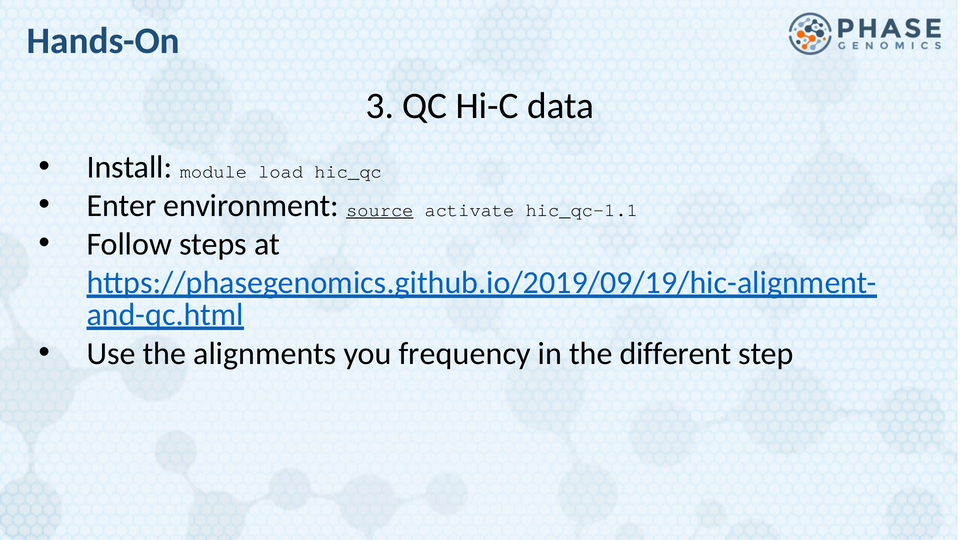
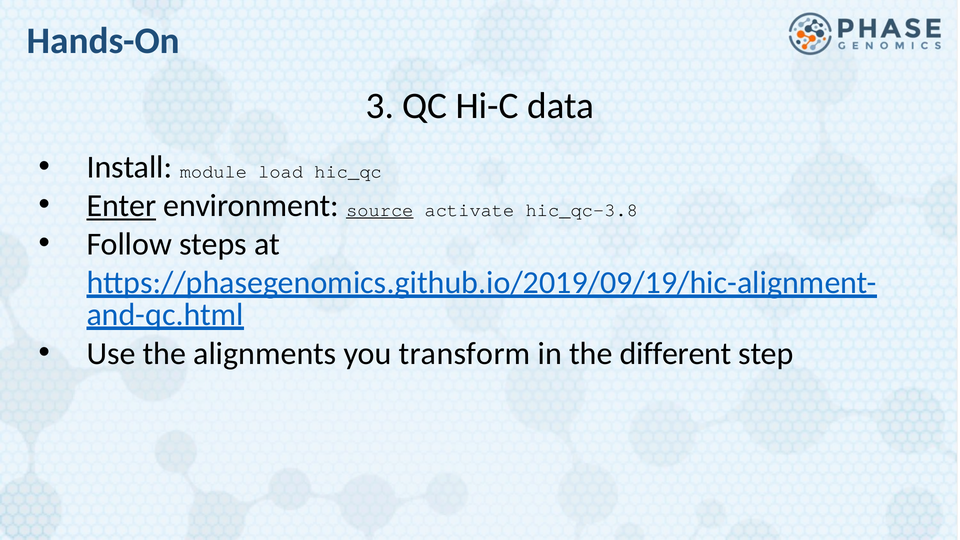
Enter underline: none -> present (121, 206)
hic_qc-1.1: hic_qc-1.1 -> hic_qc-3.8 (582, 210)
frequency: frequency -> transform (465, 354)
